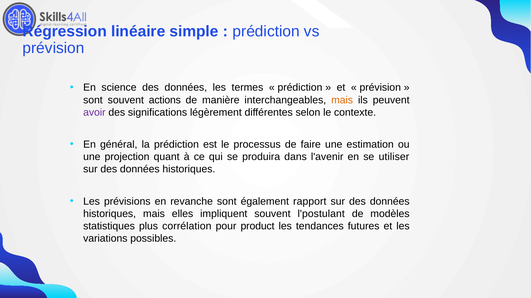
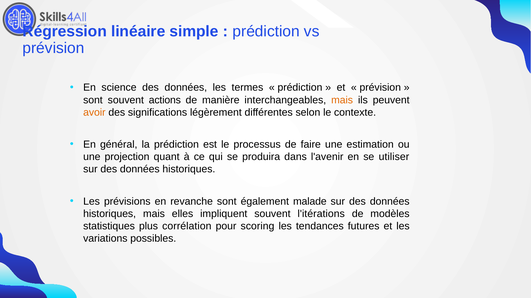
avoir colour: purple -> orange (94, 113)
rapport: rapport -> malade (310, 202)
l'postulant: l'postulant -> l'itérations (321, 214)
product: product -> scoring (257, 227)
